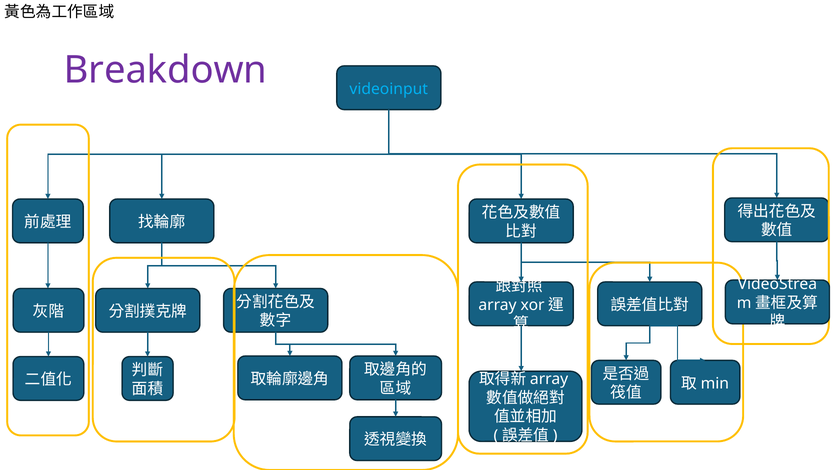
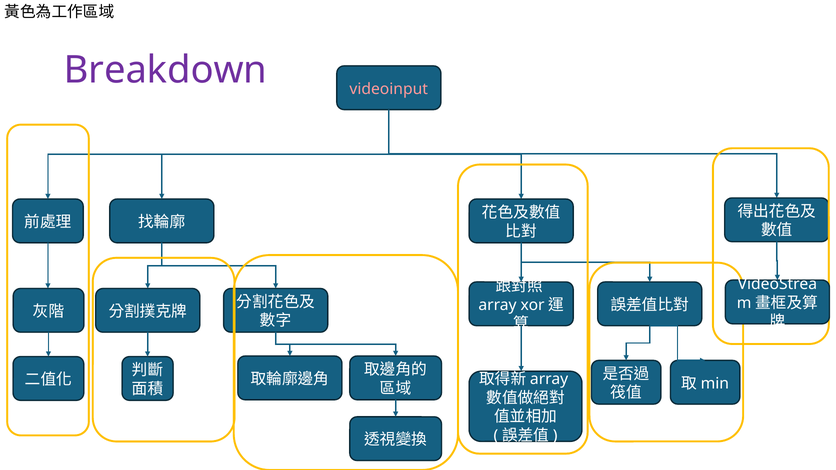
videoinput colour: light blue -> pink (389, 89)
